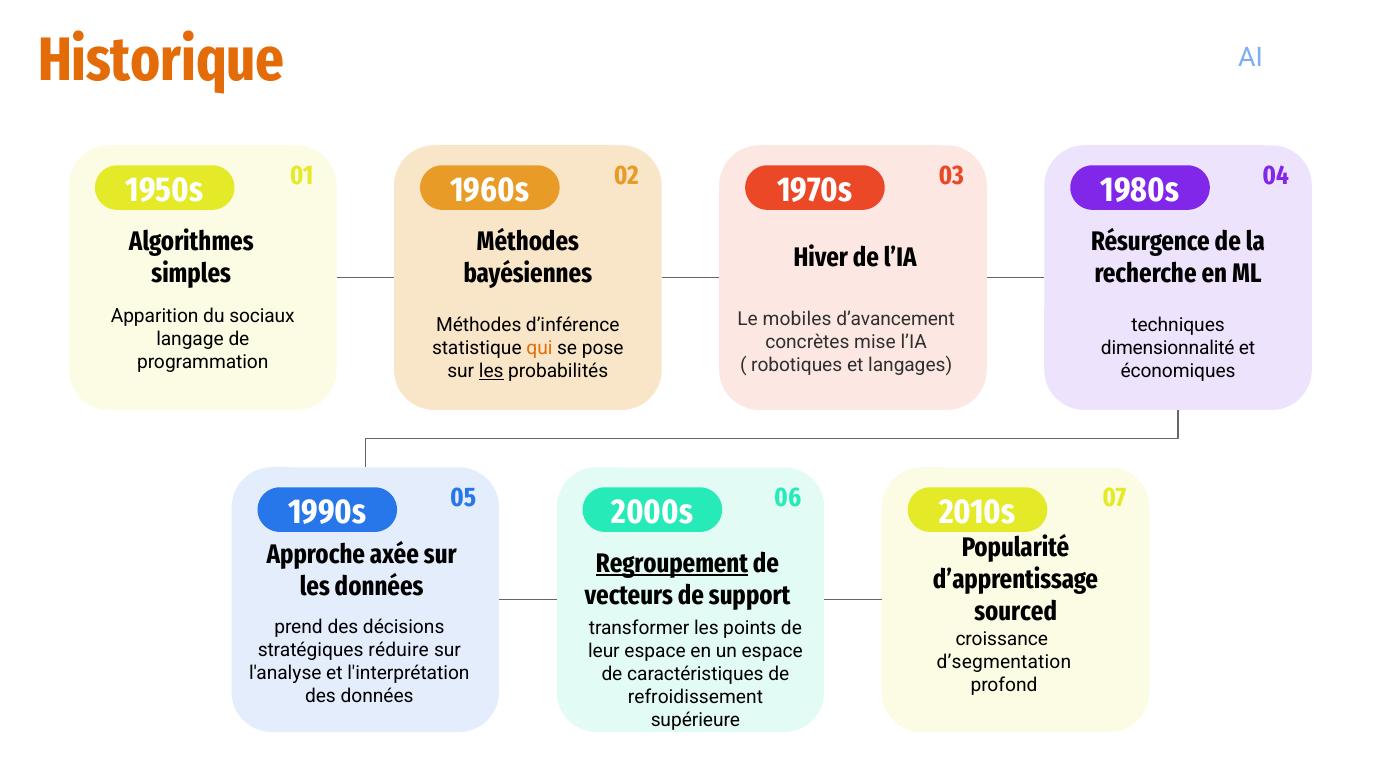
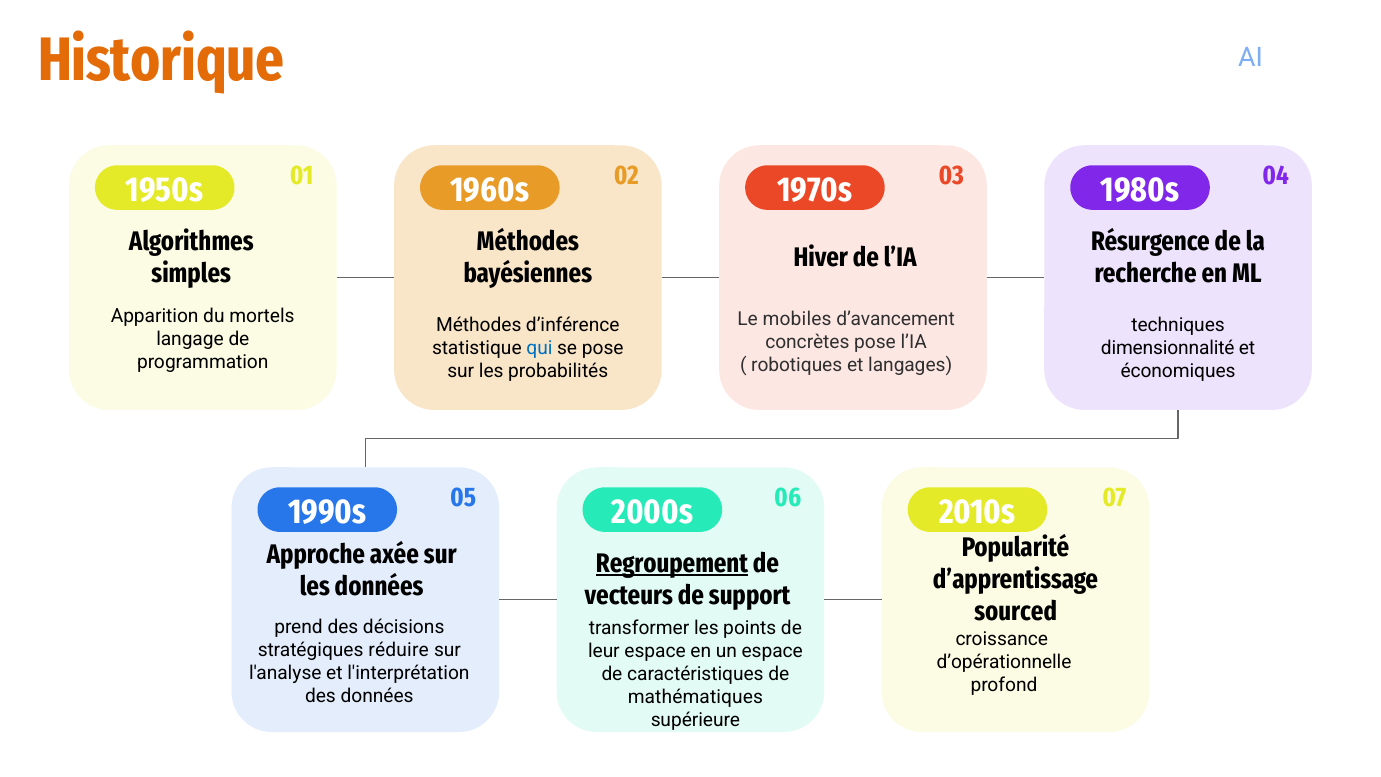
sociaux: sociaux -> mortels (262, 316)
concrètes mise: mise -> pose (875, 342)
qui colour: orange -> blue (540, 348)
les underline: present -> none (491, 371)
d’segmentation: d’segmentation -> d’opérationnelle (1004, 662)
refroidissement: refroidissement -> mathématiques (695, 697)
